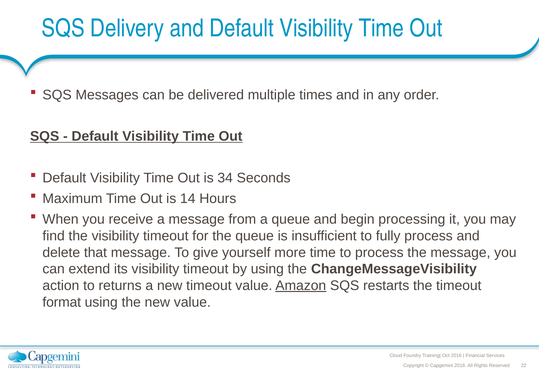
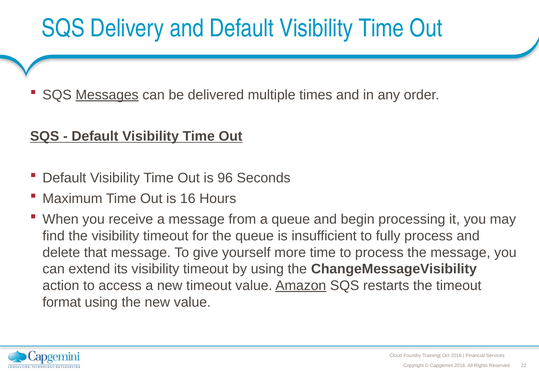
Messages underline: none -> present (107, 95)
34: 34 -> 96 (225, 178)
14: 14 -> 16 (188, 199)
returns: returns -> access (120, 286)
